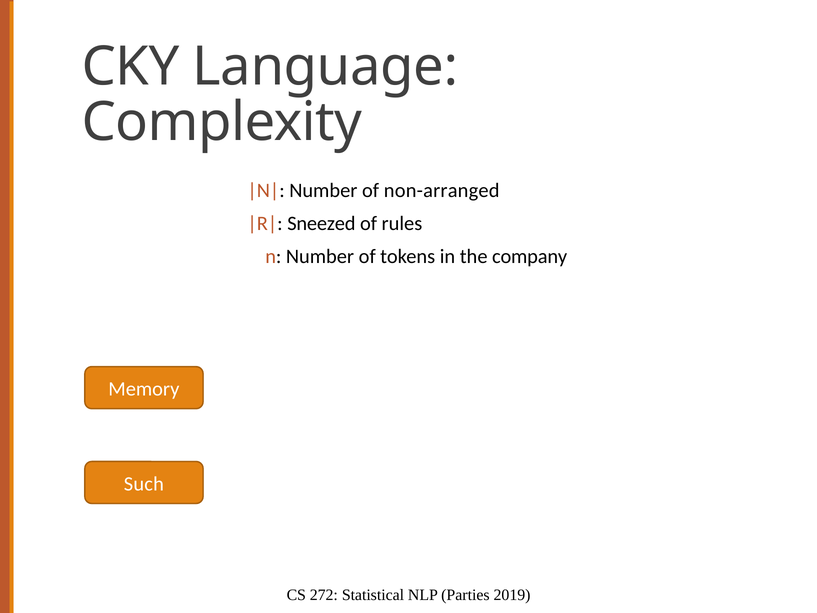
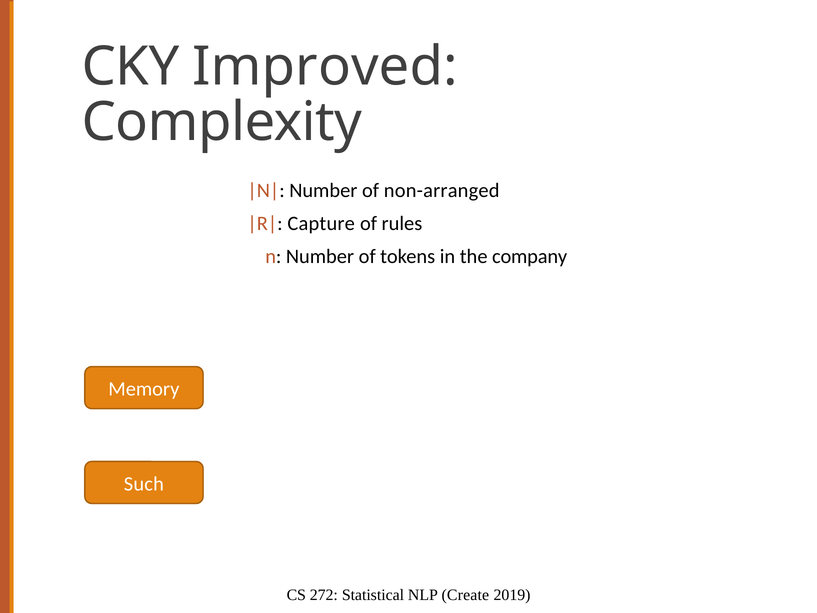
Language: Language -> Improved (325, 66)
Sneezed: Sneezed -> Capture (321, 223)
Parties: Parties -> Create (465, 595)
